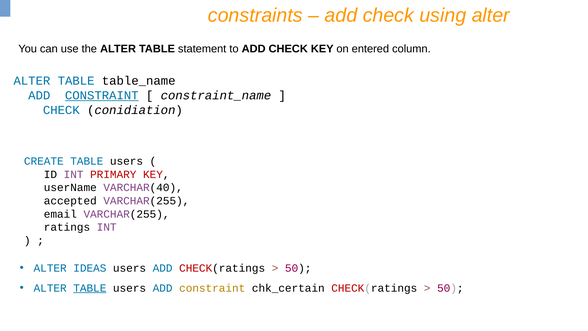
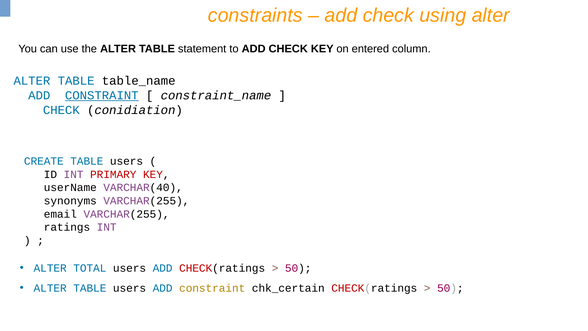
accepted: accepted -> synonyms (70, 201)
IDEAS: IDEAS -> TOTAL (90, 268)
TABLE underline: present -> none (90, 288)
